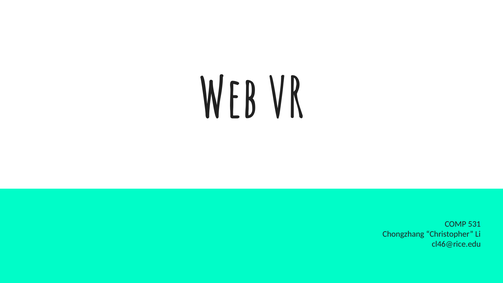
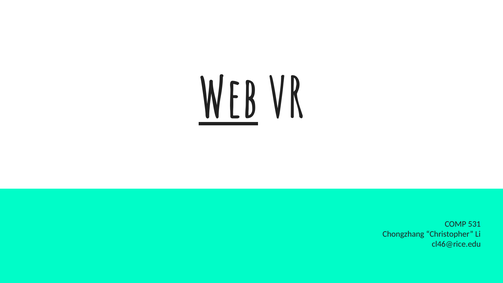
Web underline: none -> present (228, 99)
